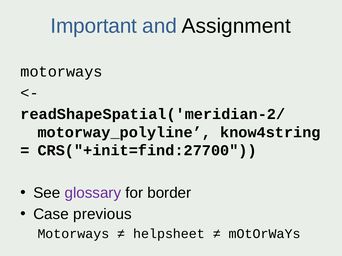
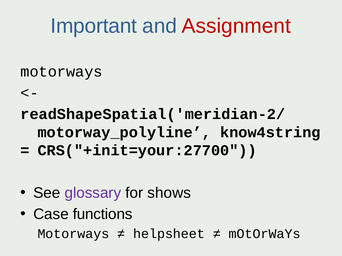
Assignment colour: black -> red (236, 26)
CRS("+init=find:27700: CRS("+init=find:27700 -> CRS("+init=your:27700 (147, 151)
border: border -> shows (169, 193)
previous: previous -> functions (103, 215)
